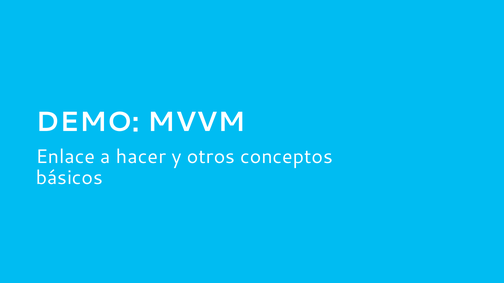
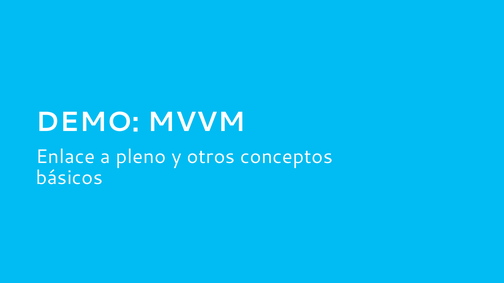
hacer: hacer -> pleno (141, 157)
